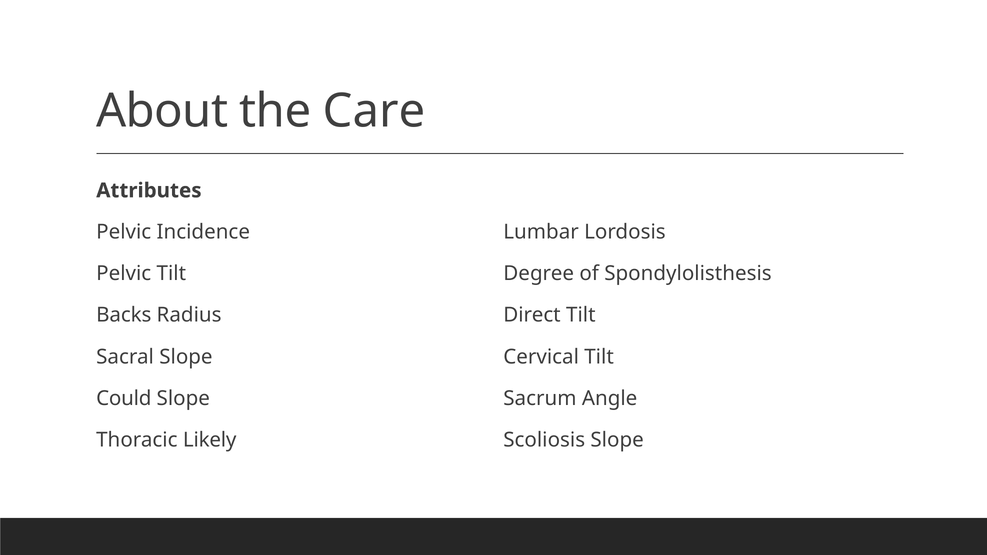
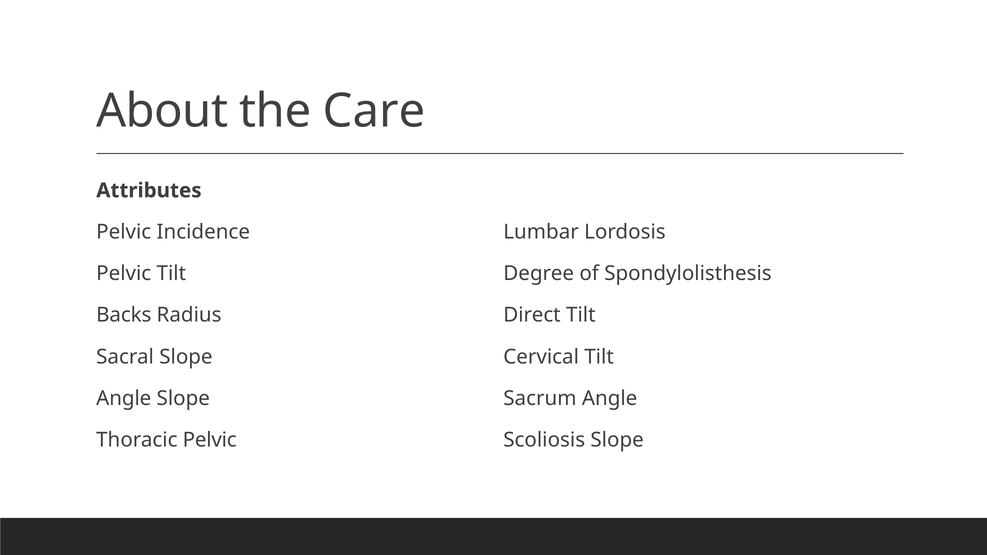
Could: Could -> Angle (124, 398)
Thoracic Likely: Likely -> Pelvic (210, 440)
